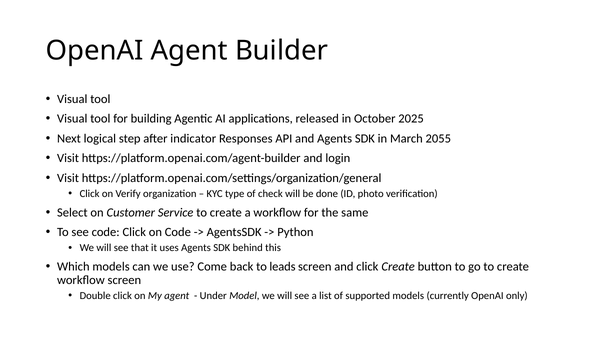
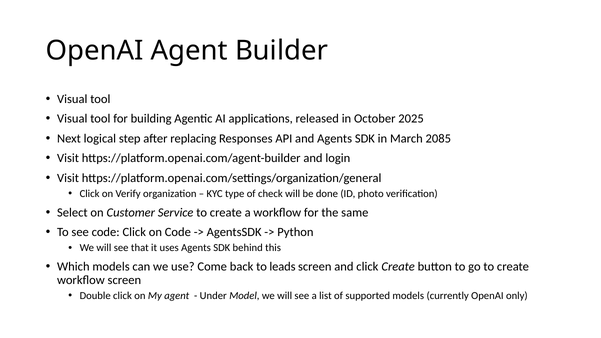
indicator: indicator -> replacing (193, 139)
2055: 2055 -> 2085 (438, 139)
